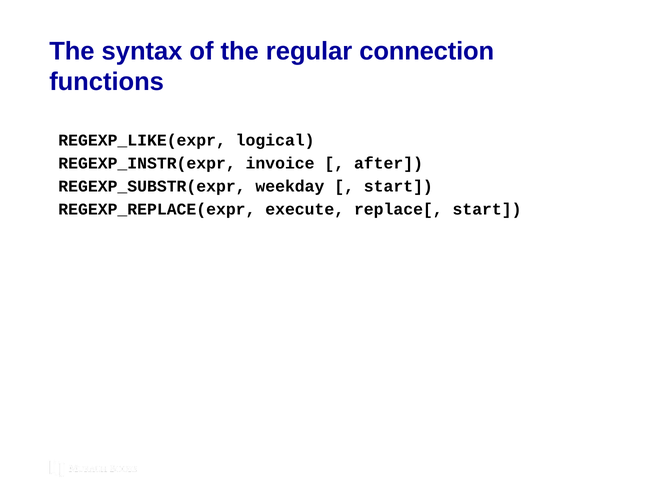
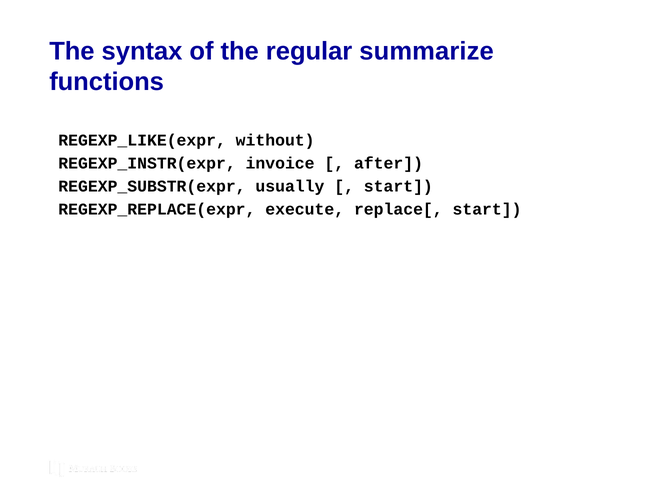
connection: connection -> summarize (427, 51)
logical: logical -> without (275, 140)
weekday: weekday -> usually (290, 186)
